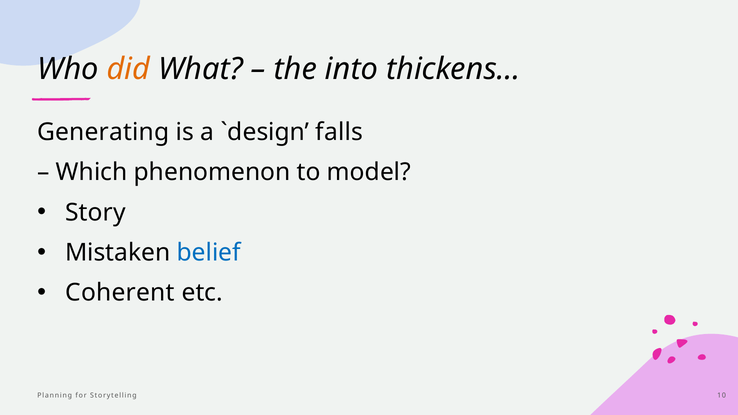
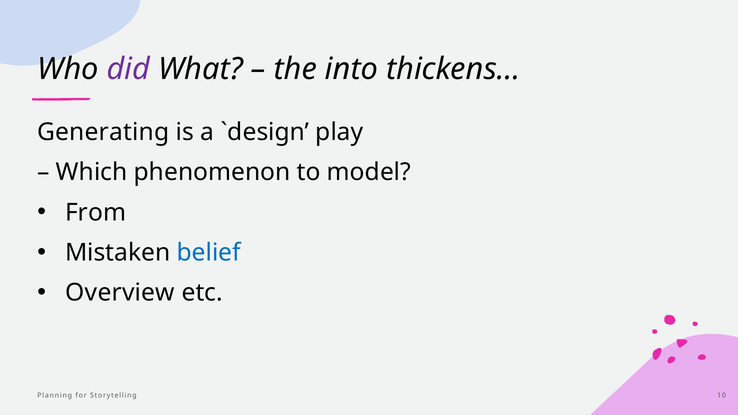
did colour: orange -> purple (128, 69)
falls: falls -> play (339, 132)
Story: Story -> From (96, 213)
Coherent: Coherent -> Overview (120, 293)
